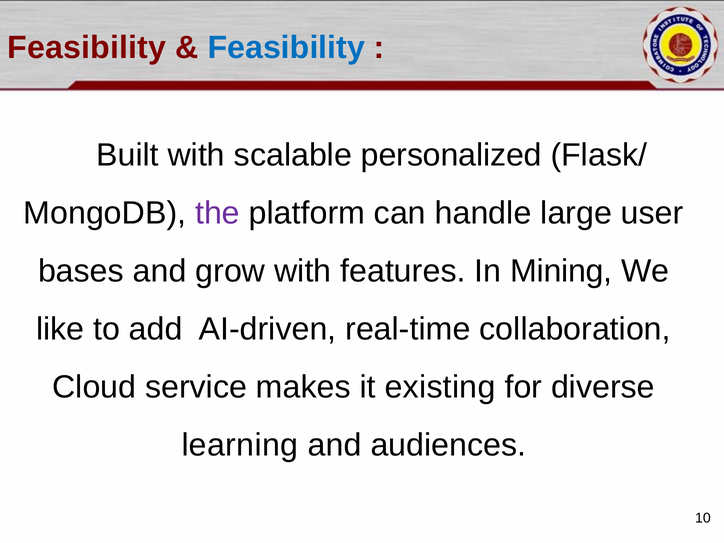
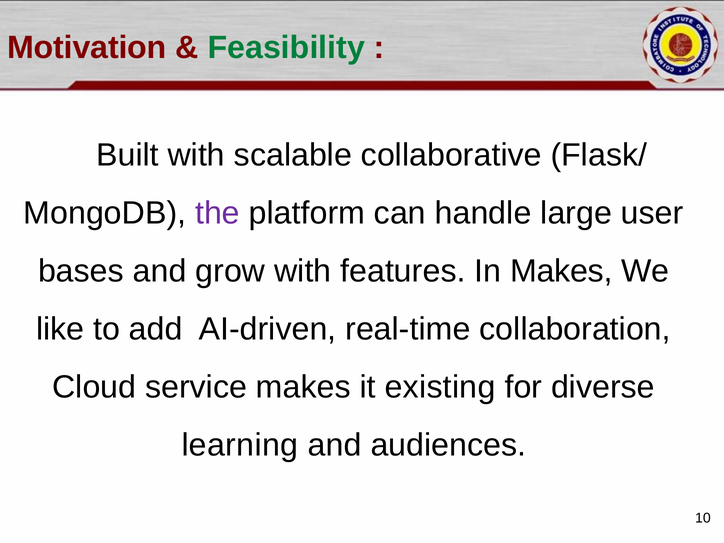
Feasibility: Feasibility -> Motivation (87, 47)
Feasibility colour: blue -> green (286, 47)
personalized: personalized -> collaborative (451, 155)
In Mining: Mining -> Makes (561, 271)
